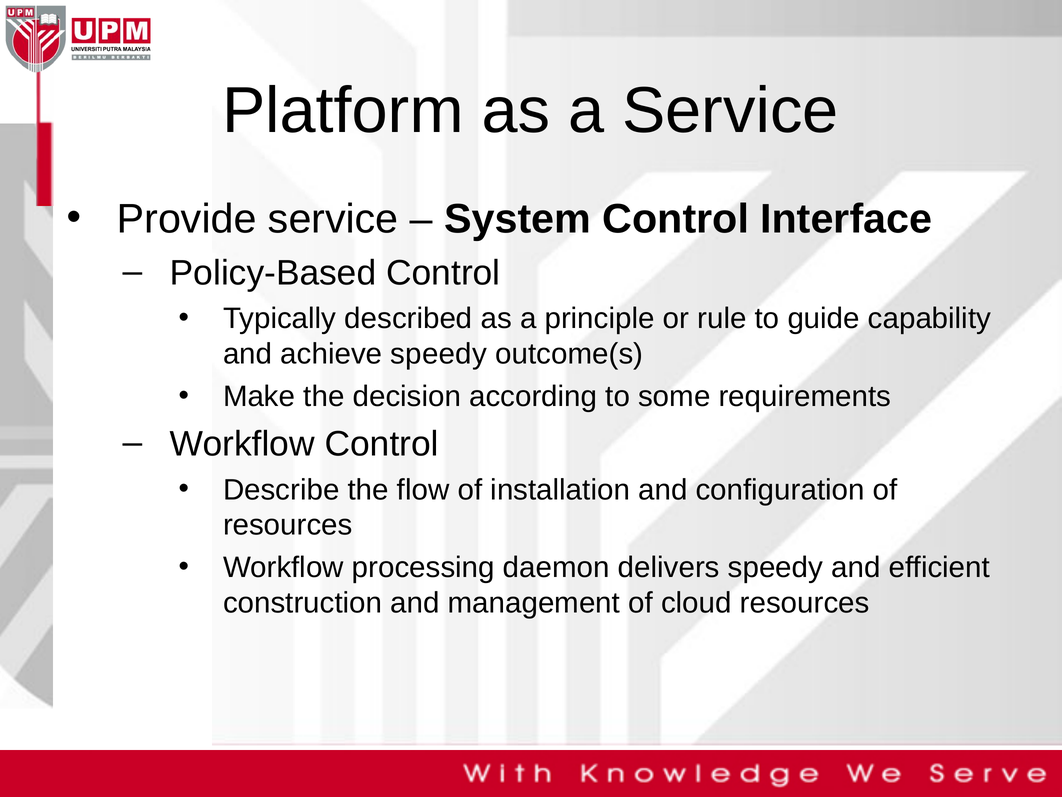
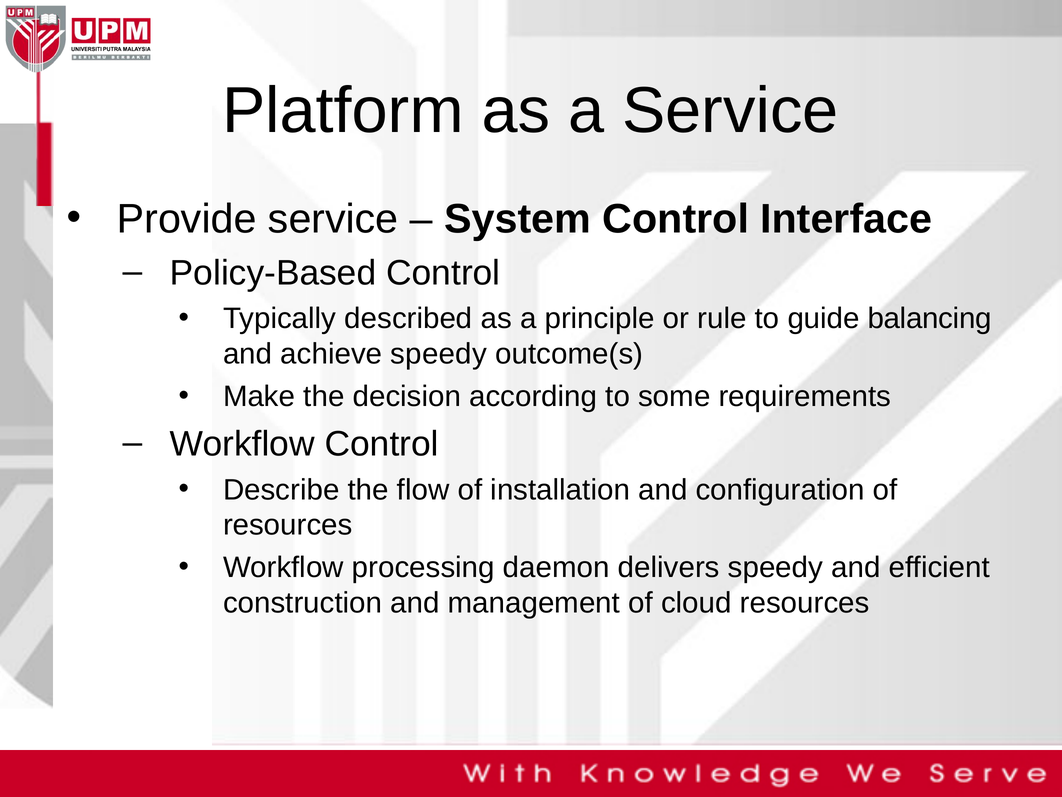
capability: capability -> balancing (930, 318)
